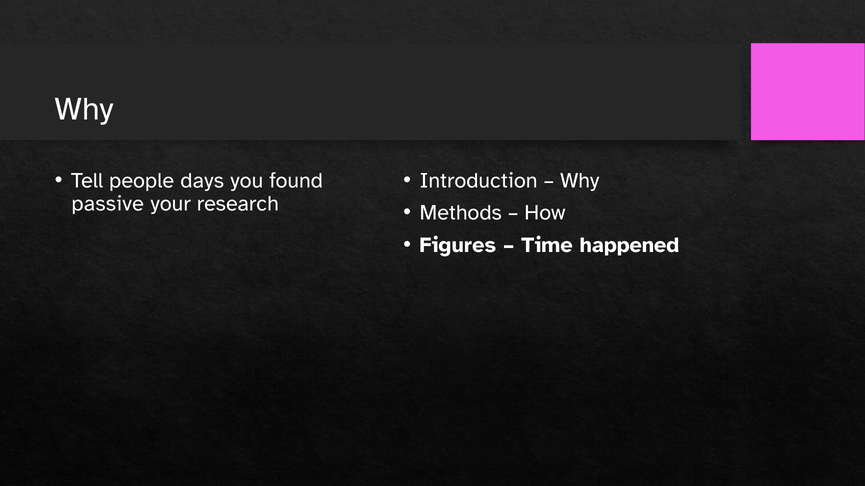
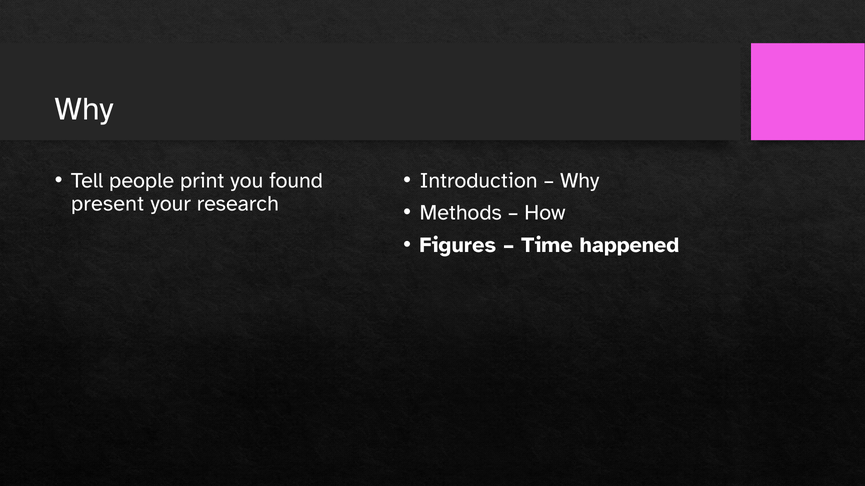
days: days -> print (202, 181)
passive: passive -> present (108, 204)
